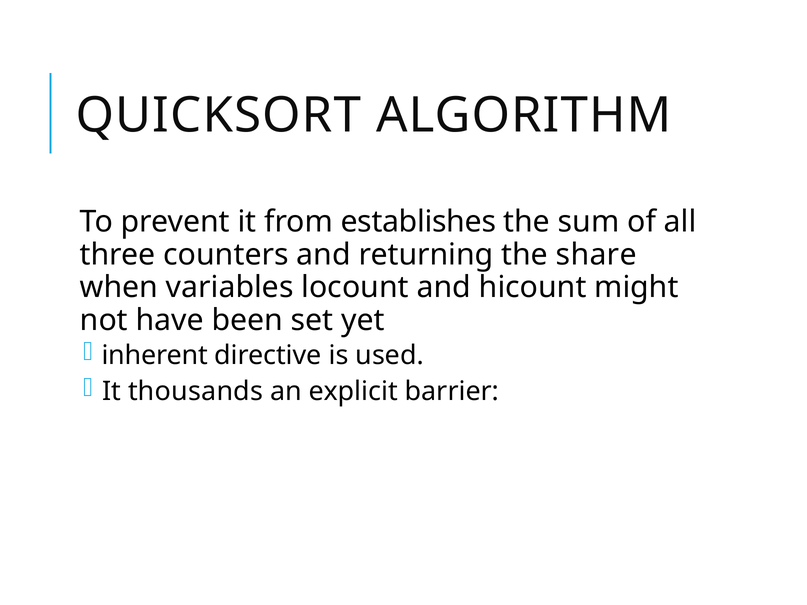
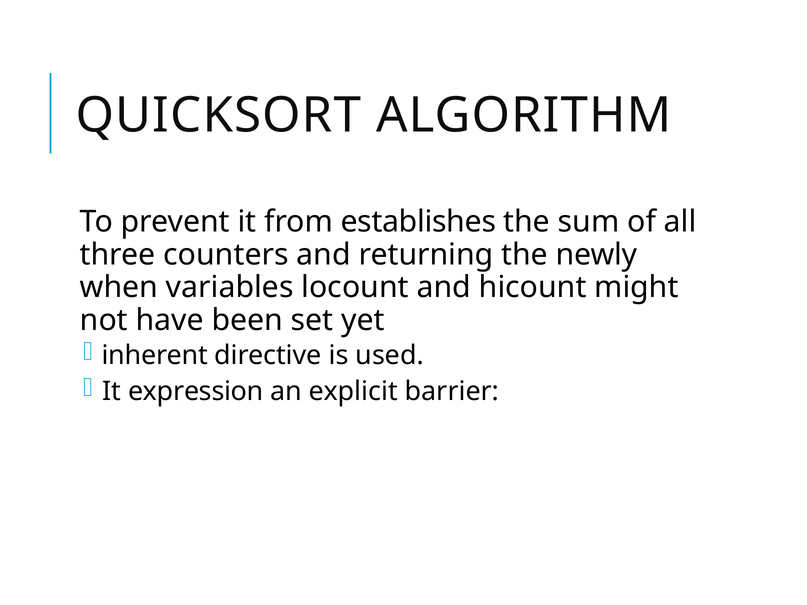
share: share -> newly (596, 255)
thousands: thousands -> expression (196, 391)
